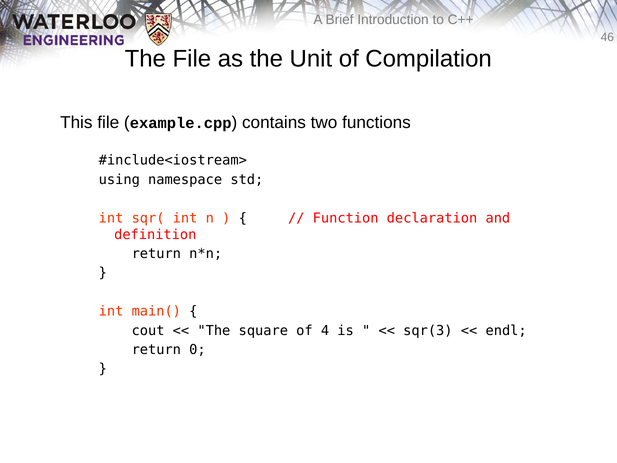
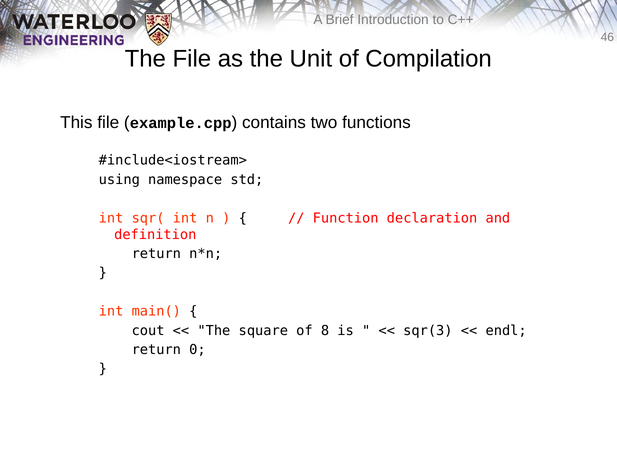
4: 4 -> 8 (325, 330)
